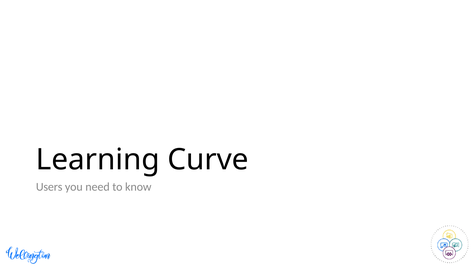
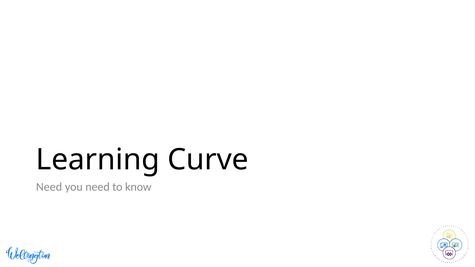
Users: Users -> Need (49, 187)
